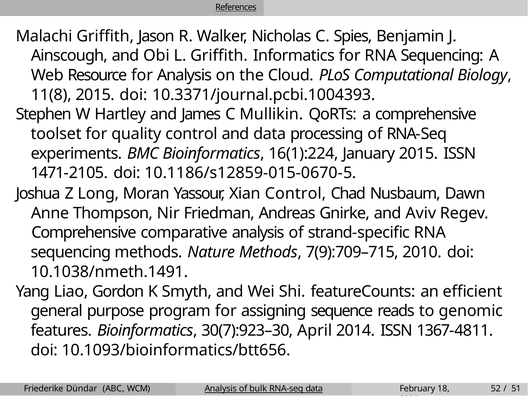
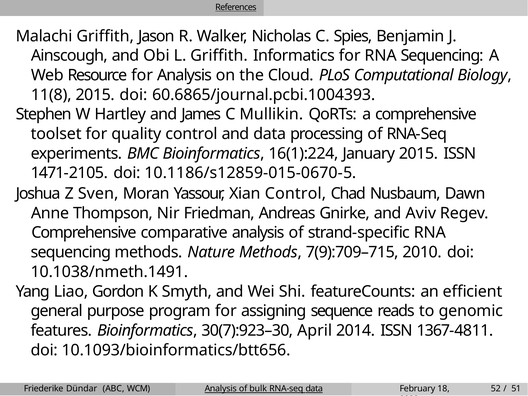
10.3371/journal.pcbi.1004393: 10.3371/journal.pcbi.1004393 -> 60.6865/journal.pcbi.1004393 (264, 95)
Long: Long -> Sven (98, 194)
